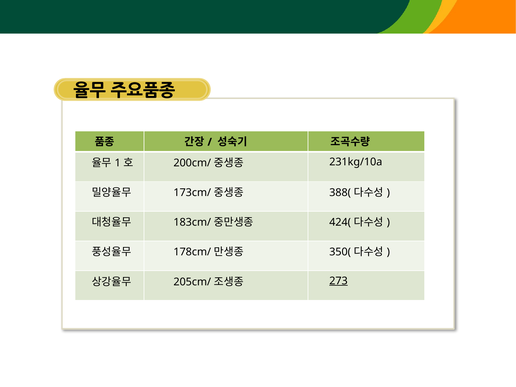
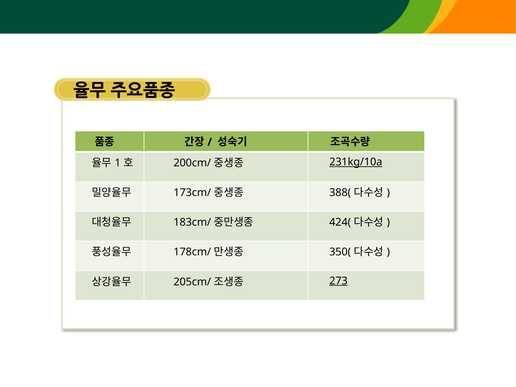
231kg/10a underline: none -> present (356, 162)
